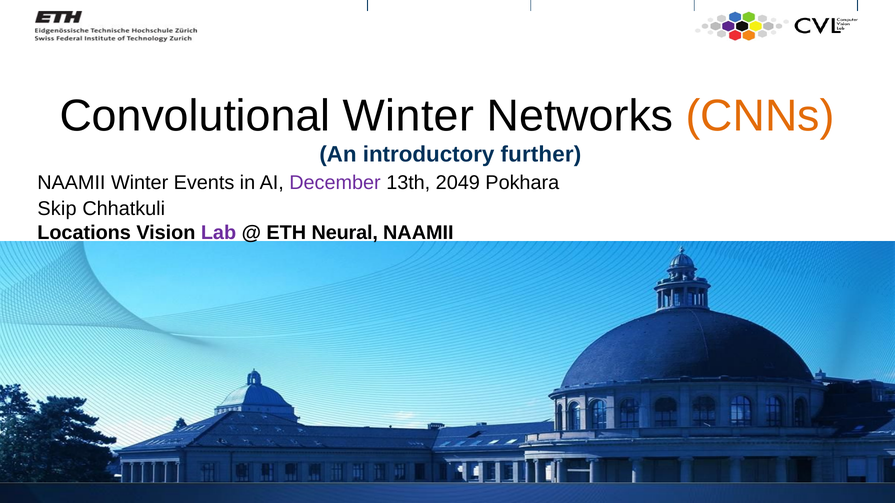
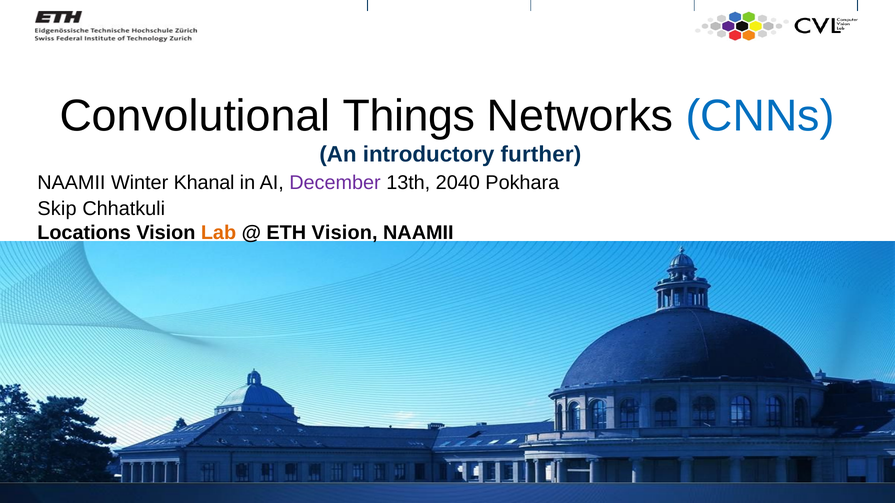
Convolutional Winter: Winter -> Things (409, 116)
CNNs colour: orange -> blue (760, 116)
Events: Events -> Khanal (204, 183)
2049: 2049 -> 2040 (458, 183)
Lab colour: purple -> orange (219, 233)
ETH Neural: Neural -> Vision (345, 233)
